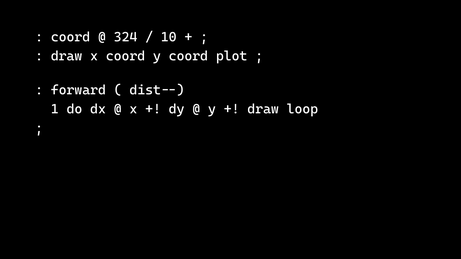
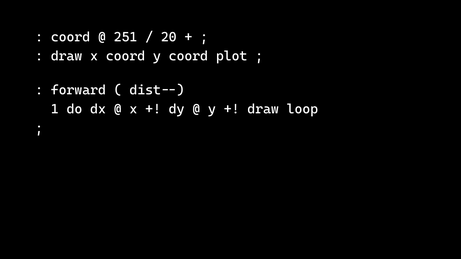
324: 324 -> 251 (126, 37)
10: 10 -> 20 (169, 37)
